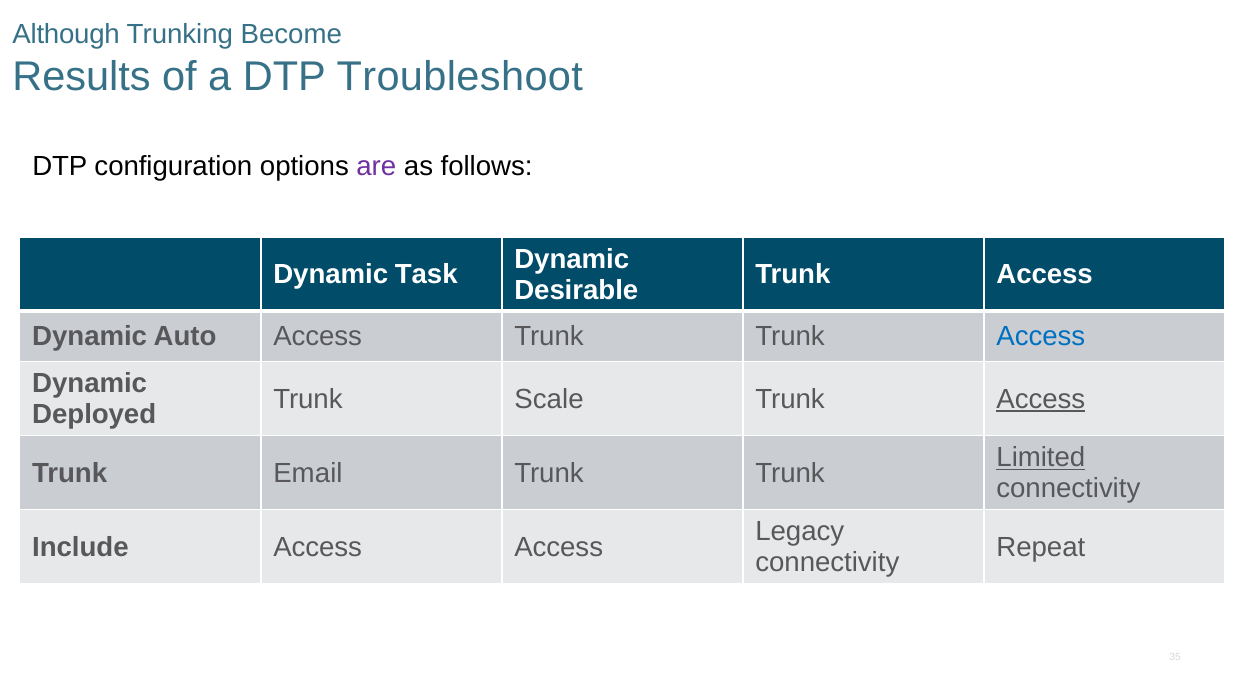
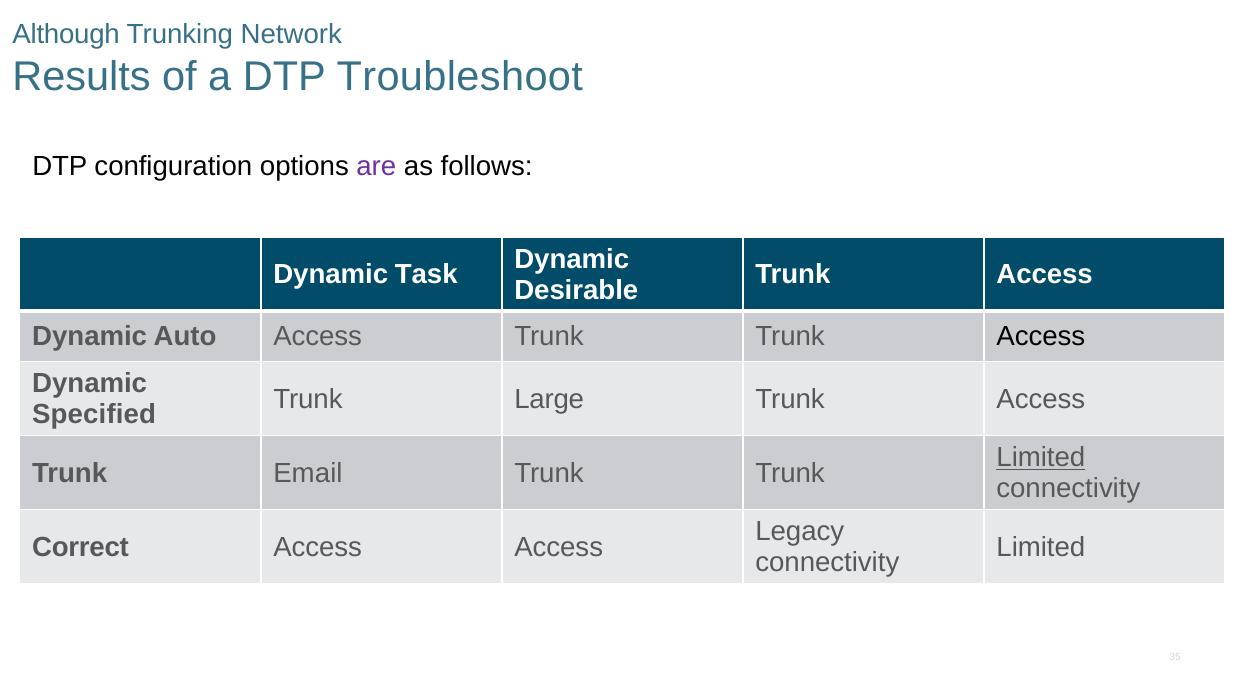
Become: Become -> Network (291, 34)
Access colour: blue -> black (1041, 337)
Scale: Scale -> Large (549, 399)
Access underline: present -> none (1041, 399)
Deployed: Deployed -> Specified (94, 415)
Include: Include -> Correct (81, 547)
Repeat: Repeat -> Limited (1041, 547)
